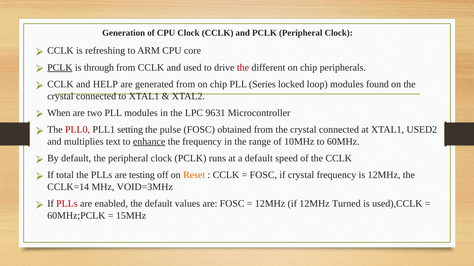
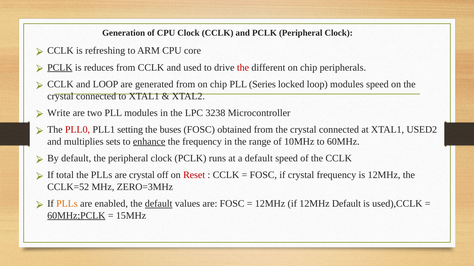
through: through -> reduces (99, 68)
and HELP: HELP -> LOOP (106, 84)
modules found: found -> speed (377, 84)
When: When -> Write (59, 113)
9631: 9631 -> 3238 (215, 113)
pulse: pulse -> buses (170, 130)
text: text -> sets (113, 142)
are testing: testing -> crystal (142, 175)
Reset colour: orange -> red (194, 175)
CCLK=14: CCLK=14 -> CCLK=52 (68, 187)
VOID=3MHz: VOID=3MHz -> ZERO=3MHz (145, 187)
PLLs colour: red -> orange (67, 204)
default underline: none -> present (159, 204)
12MHz Turned: Turned -> Default (346, 204)
60MHz;PCLK underline: none -> present (76, 216)
